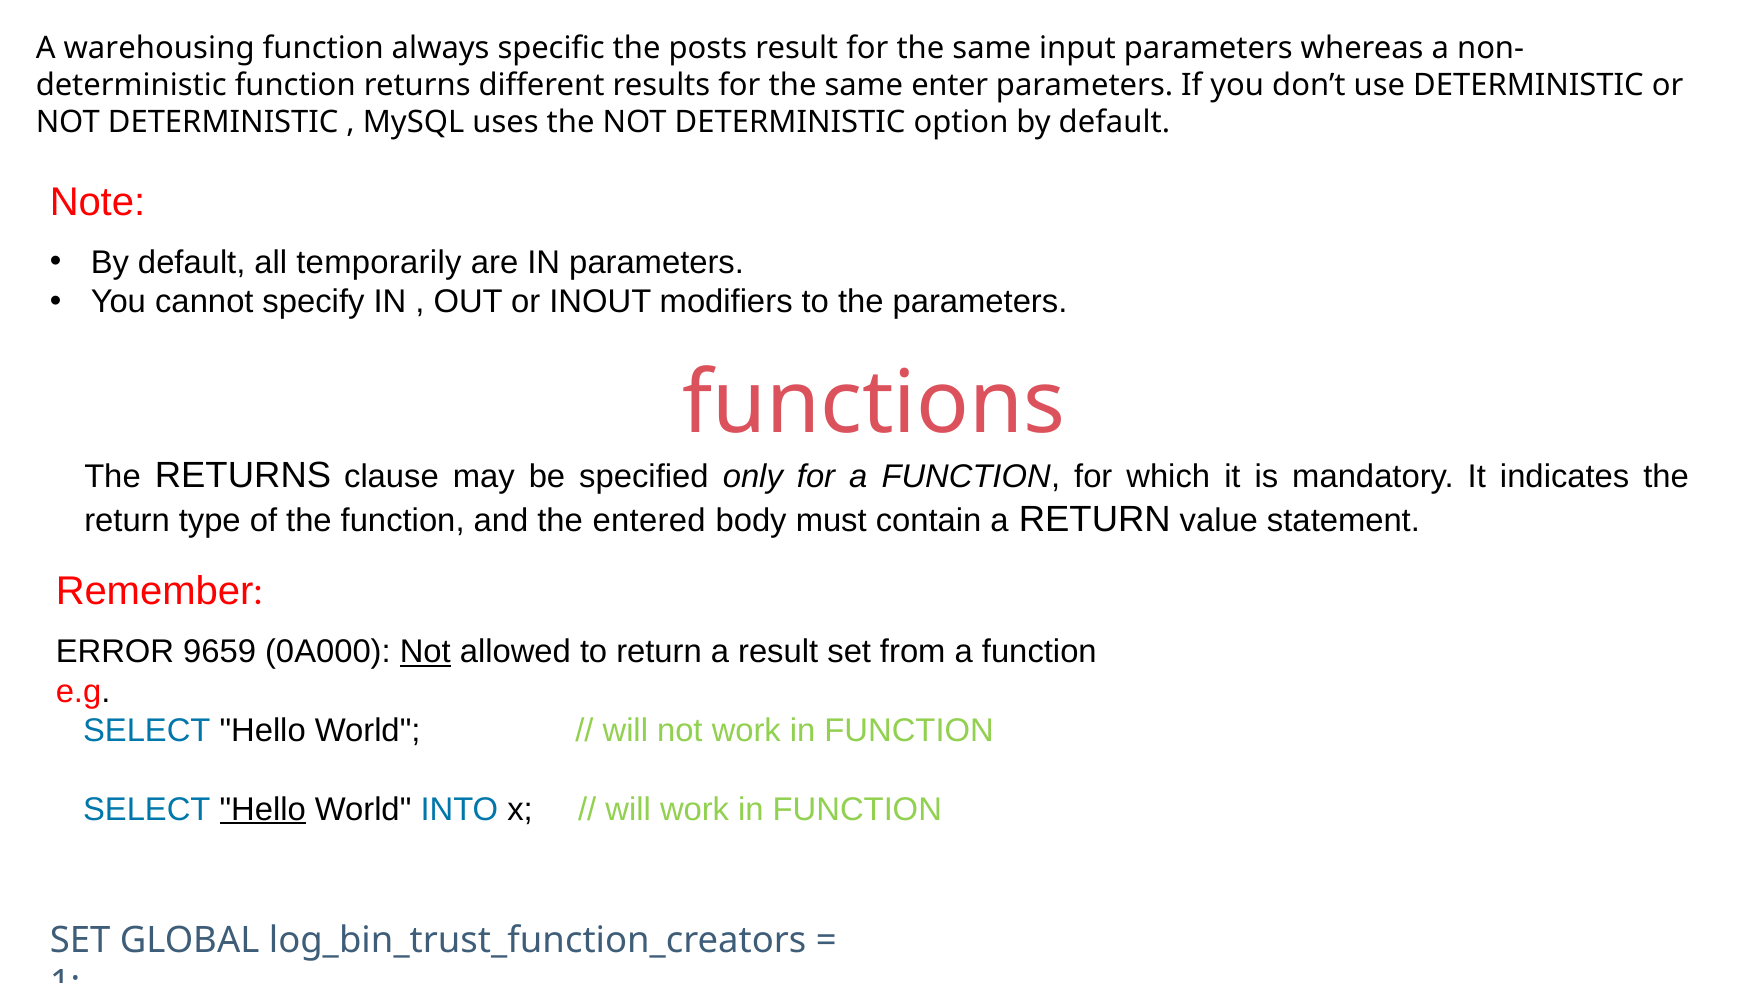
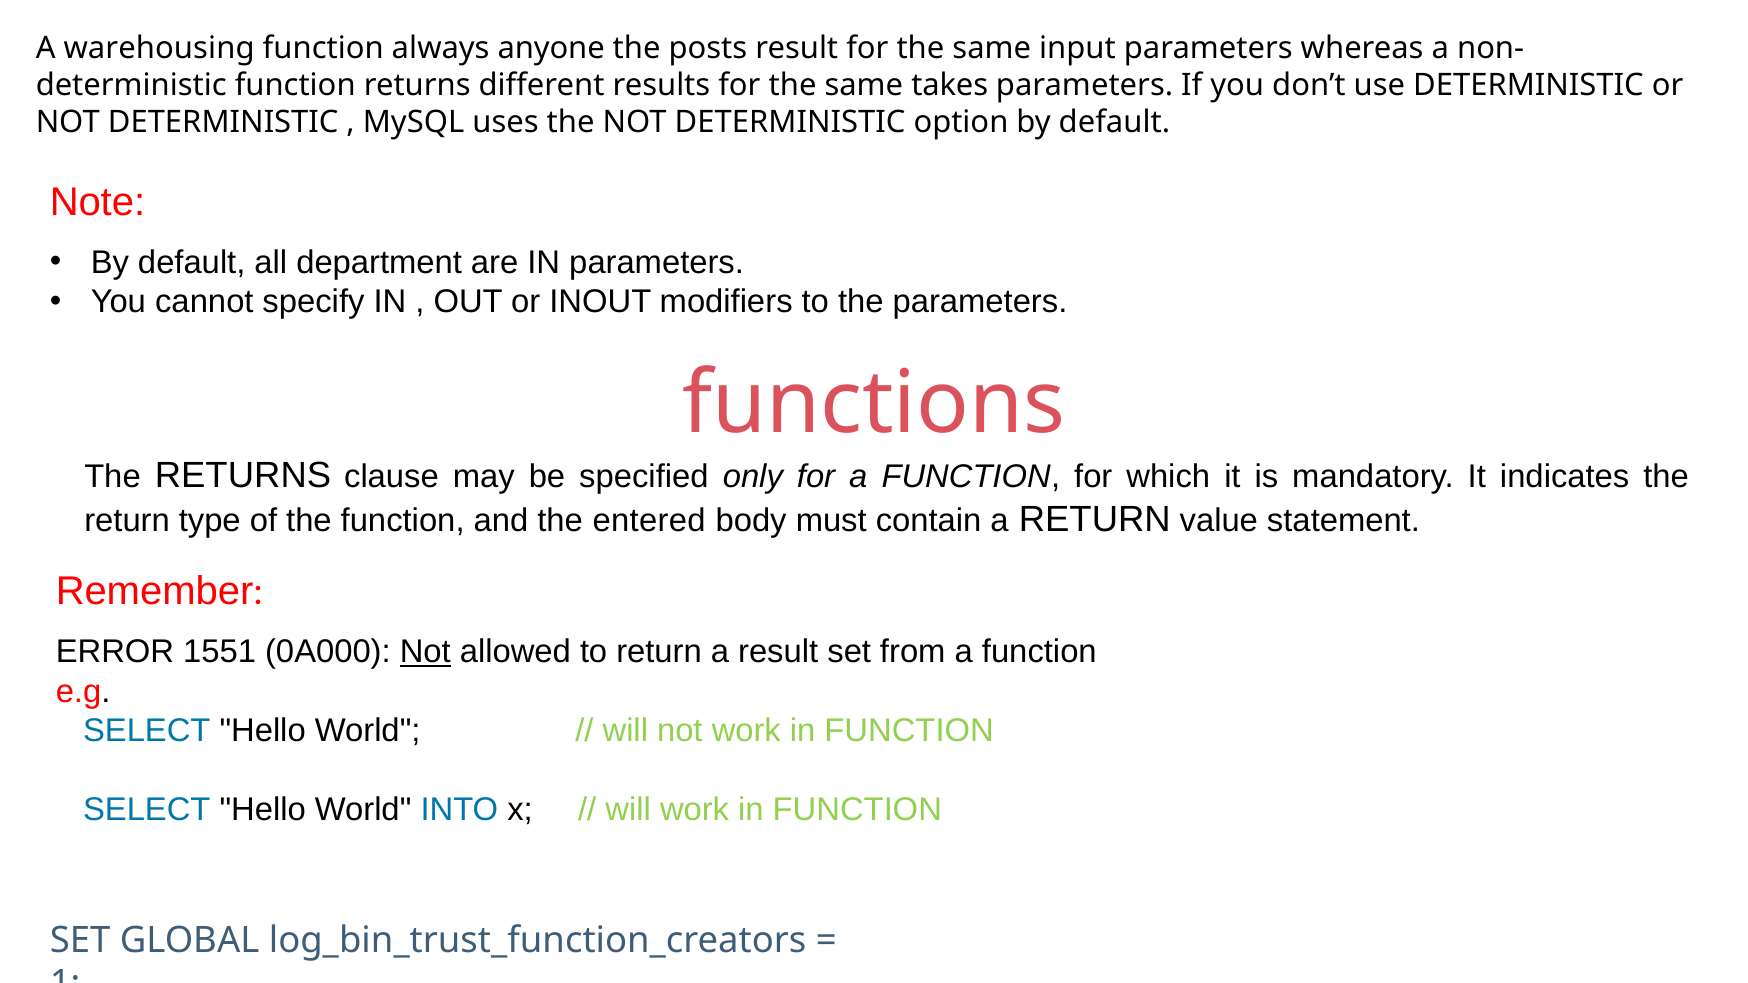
specific: specific -> anyone (551, 48)
enter: enter -> takes (950, 85)
temporarily: temporarily -> department (379, 263)
9659: 9659 -> 1551 (220, 652)
Hello underline: present -> none (263, 810)
